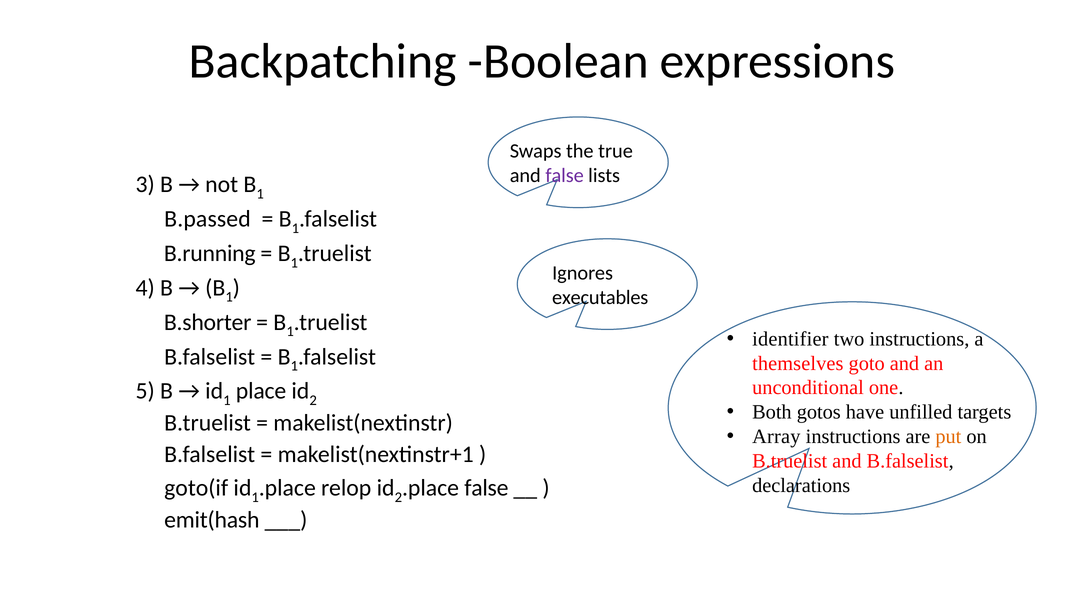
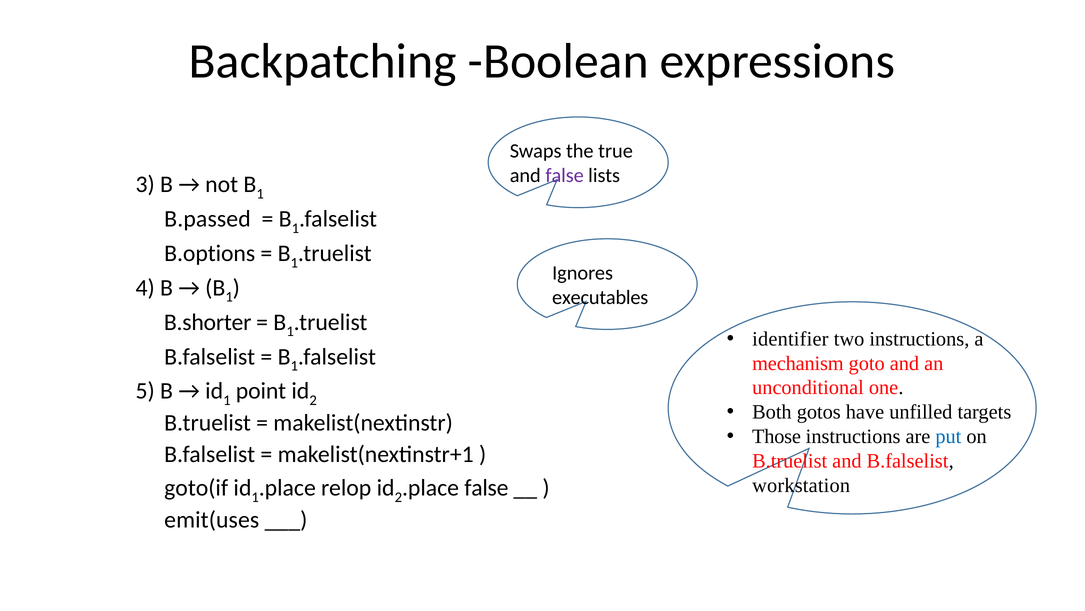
B.running: B.running -> B.options (210, 253)
themselves: themselves -> mechanism (798, 363)
place: place -> point (261, 391)
Array: Array -> Those (777, 436)
put colour: orange -> blue (948, 436)
declarations: declarations -> workstation (801, 485)
emit(hash: emit(hash -> emit(uses (212, 519)
